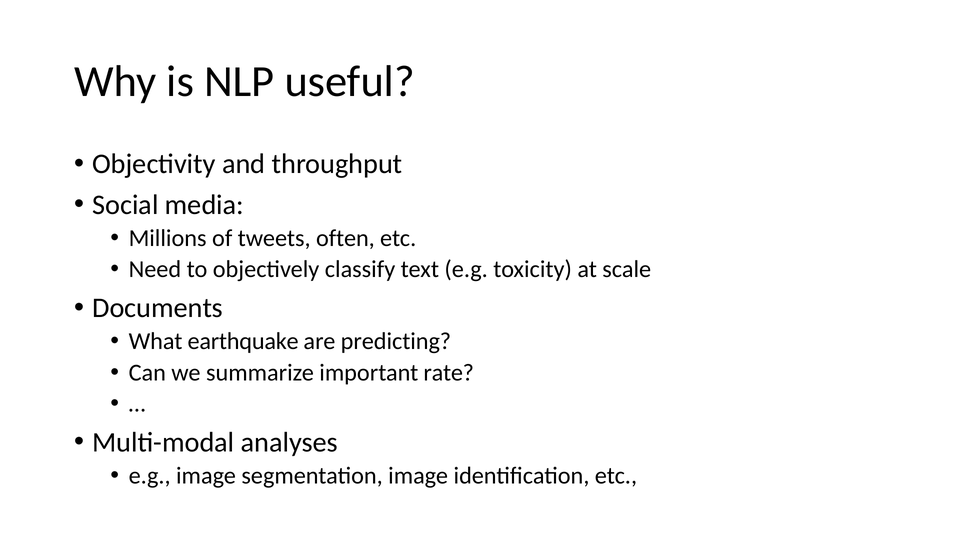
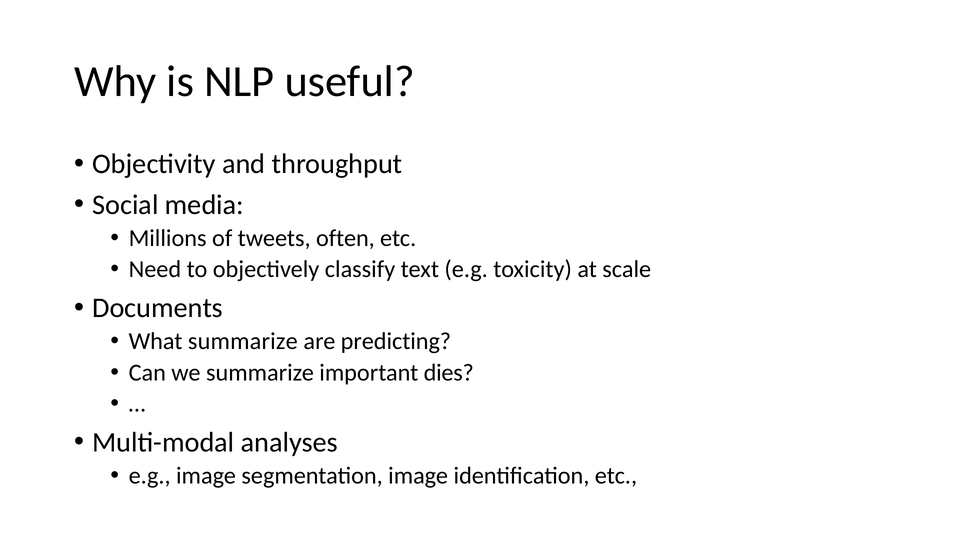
What earthquake: earthquake -> summarize (243, 341)
rate: rate -> dies (449, 373)
